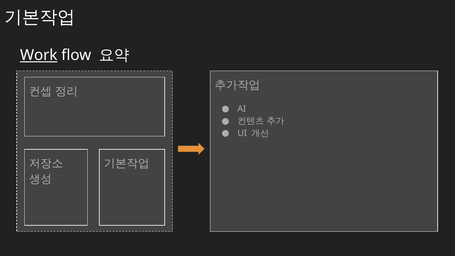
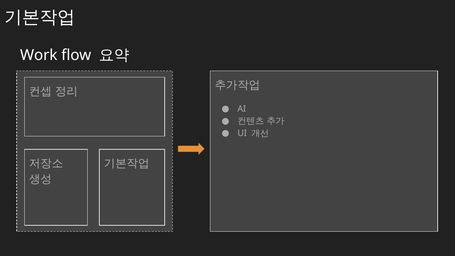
Work underline: present -> none (39, 55)
